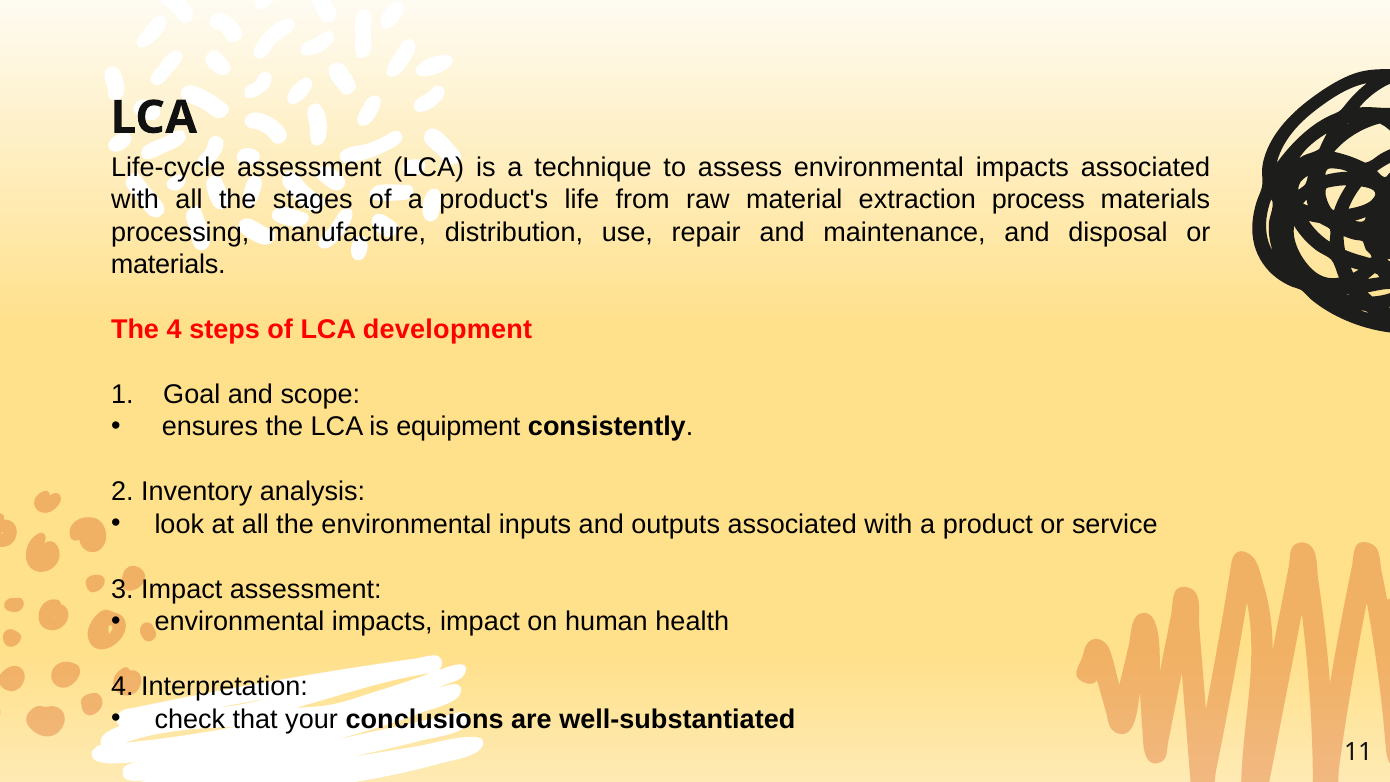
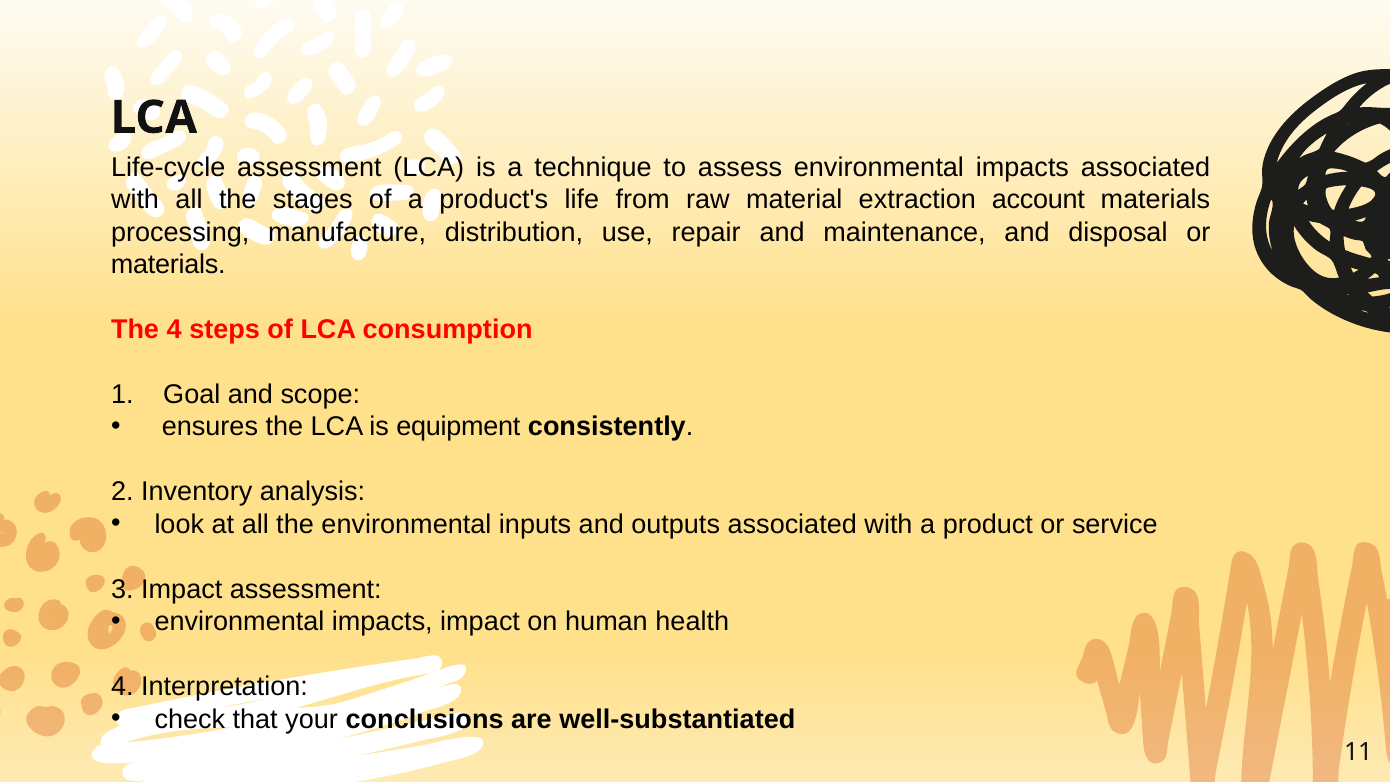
process: process -> account (1038, 200)
development: development -> consumption (448, 330)
